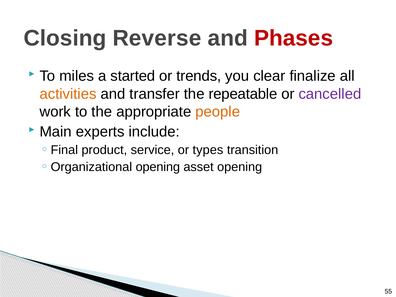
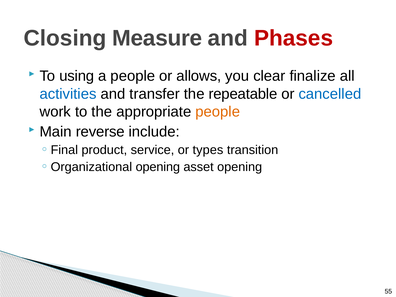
Reverse: Reverse -> Measure (157, 38)
miles: miles -> using (77, 76)
a started: started -> people (133, 76)
trends: trends -> allows (199, 76)
activities colour: orange -> blue (68, 94)
cancelled colour: purple -> blue (330, 94)
experts: experts -> reverse (100, 132)
